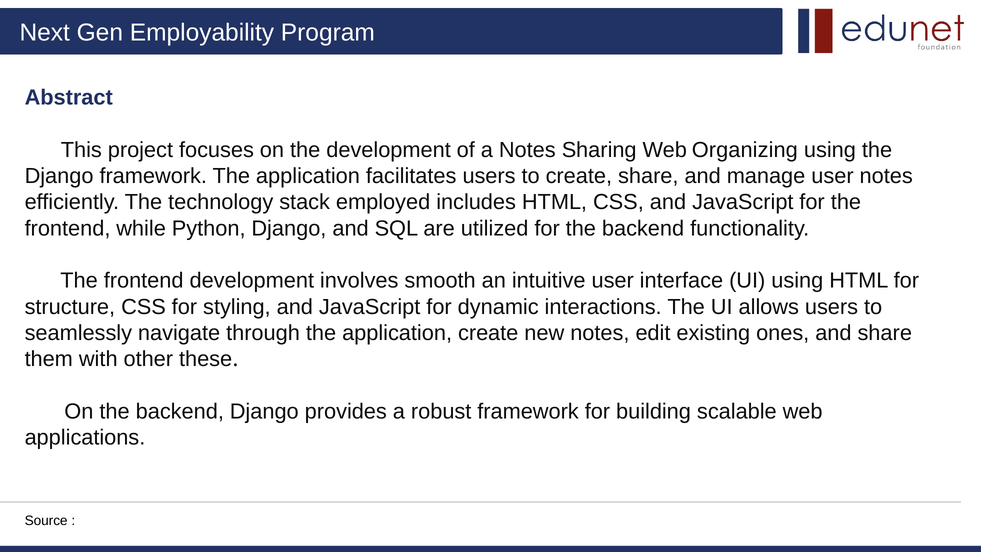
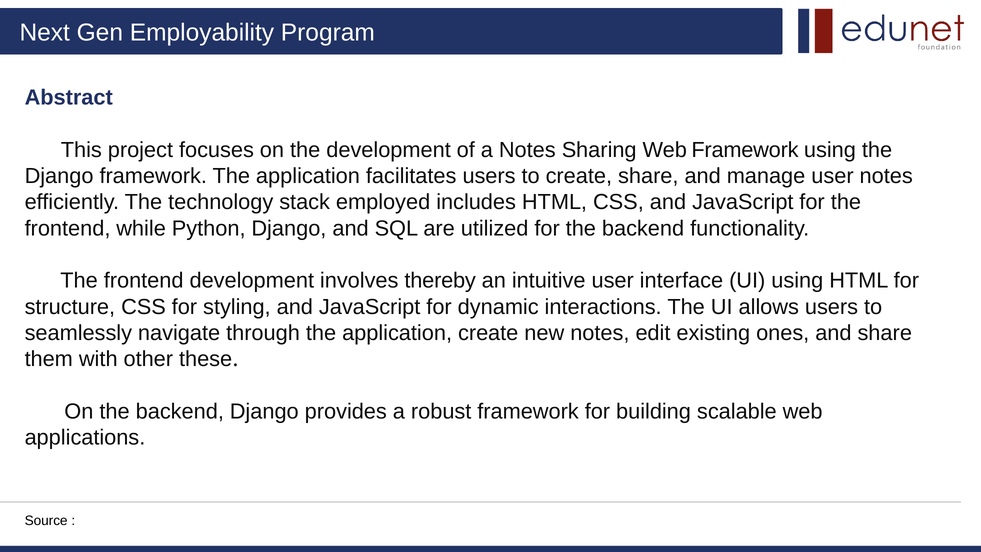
Web Organizing: Organizing -> Framework (745, 150)
smooth: smooth -> thereby (440, 281)
